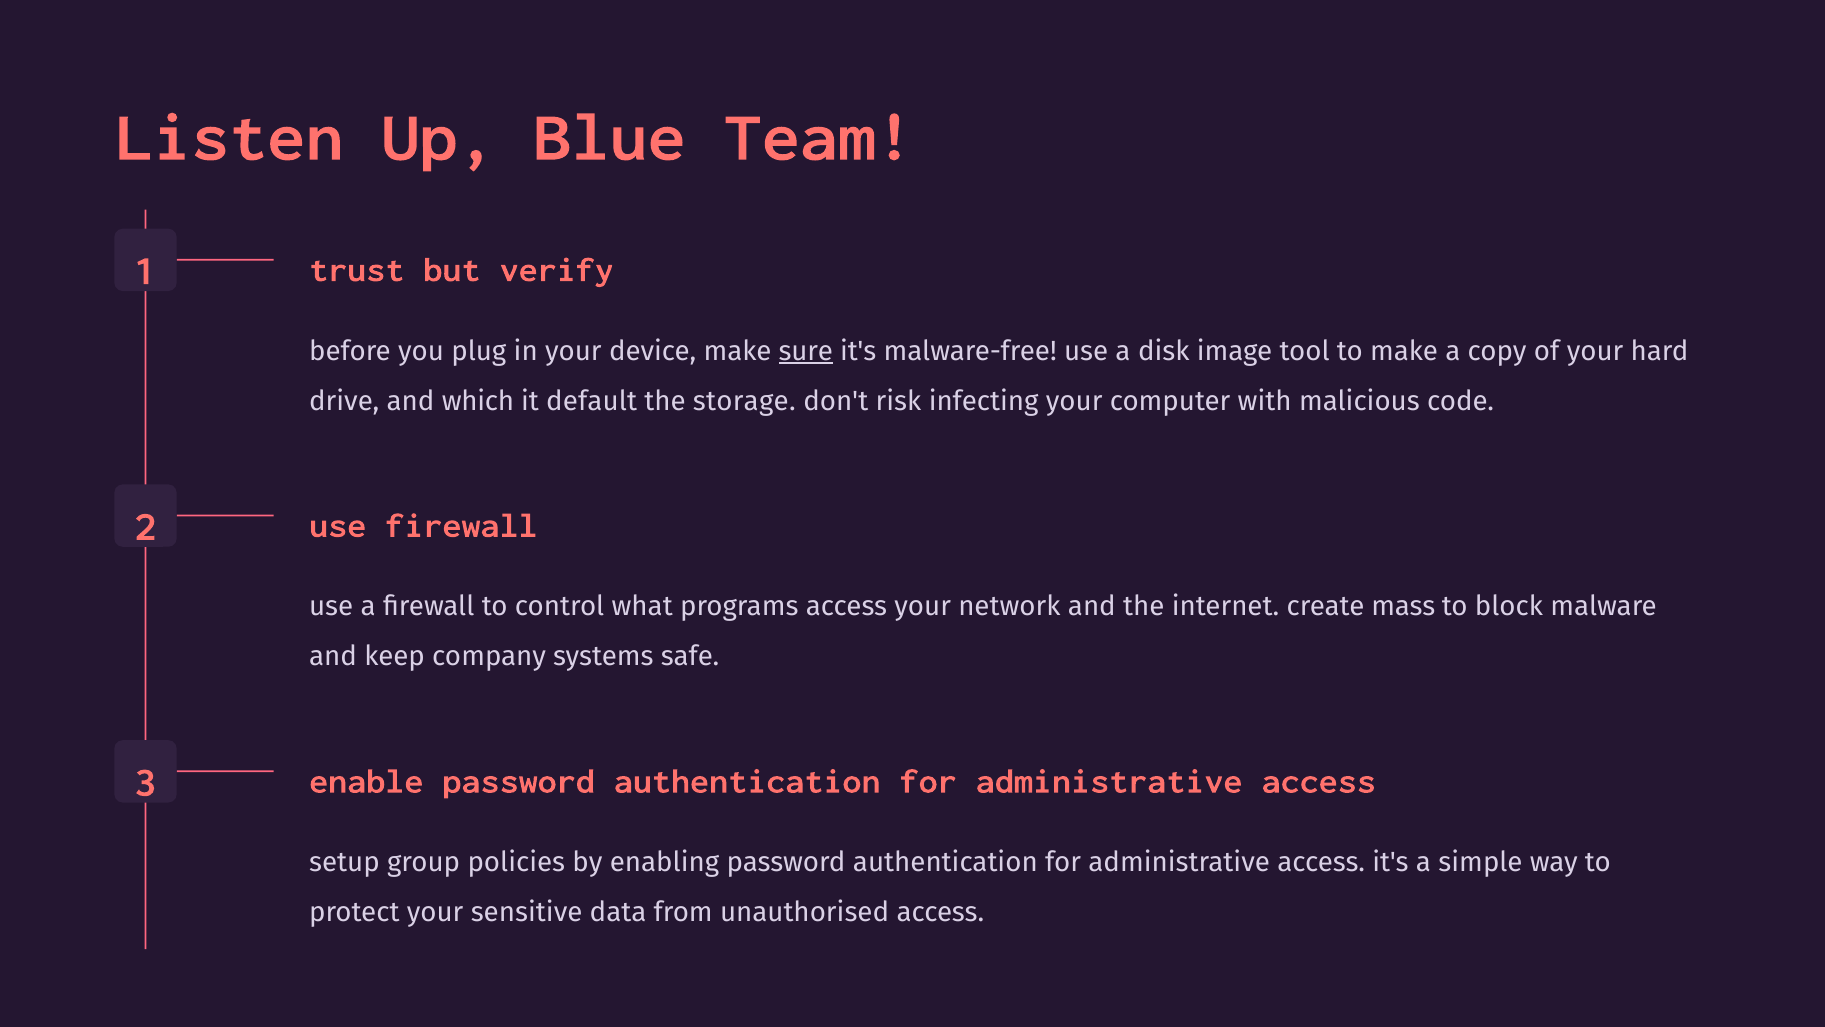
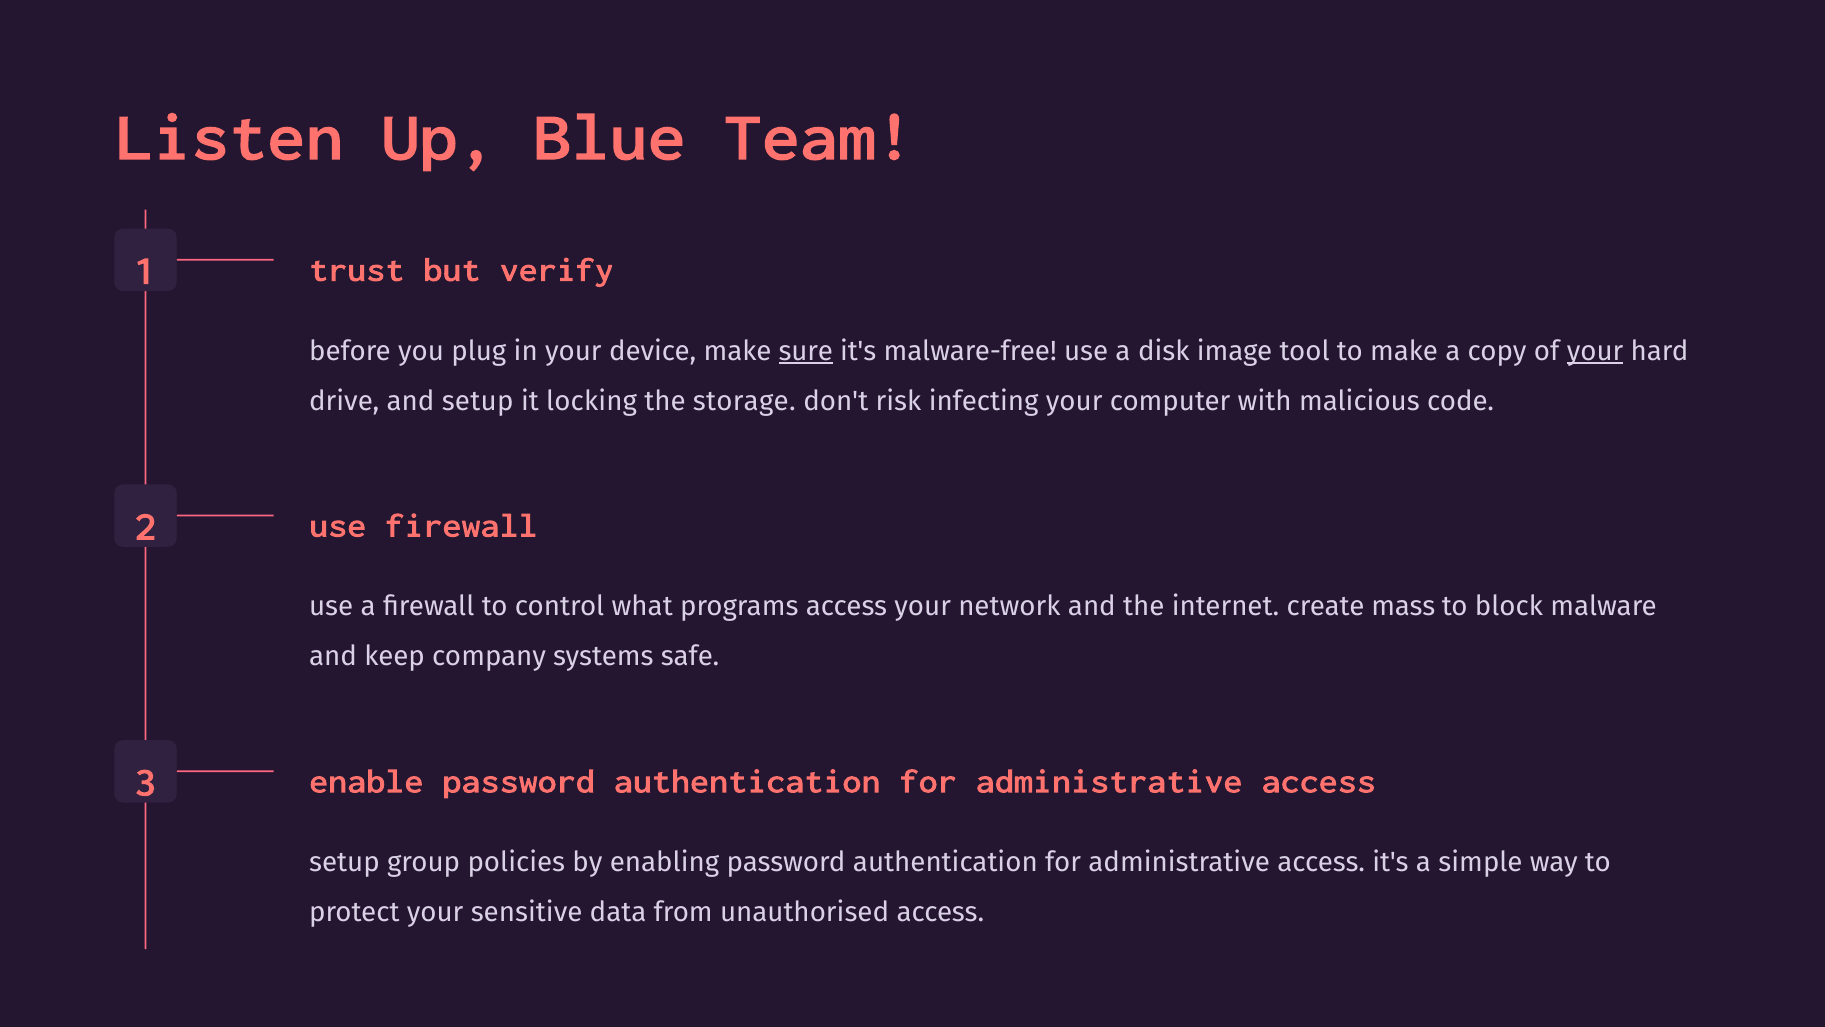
your underline: none -> present (1595, 351)
and which: which -> setup (478, 401)
default: default -> locking (592, 401)
